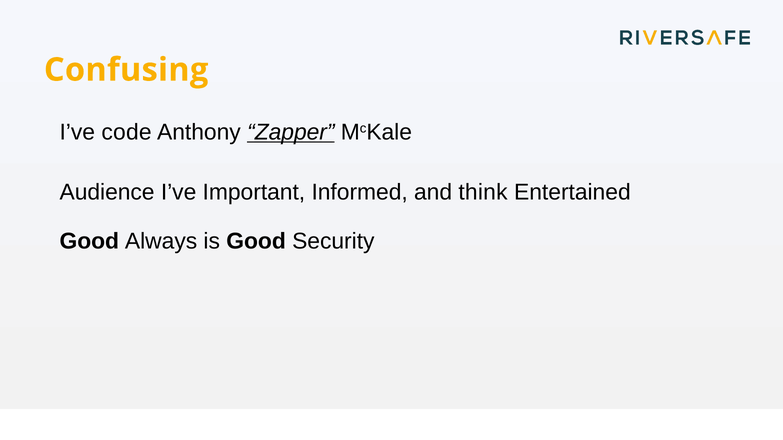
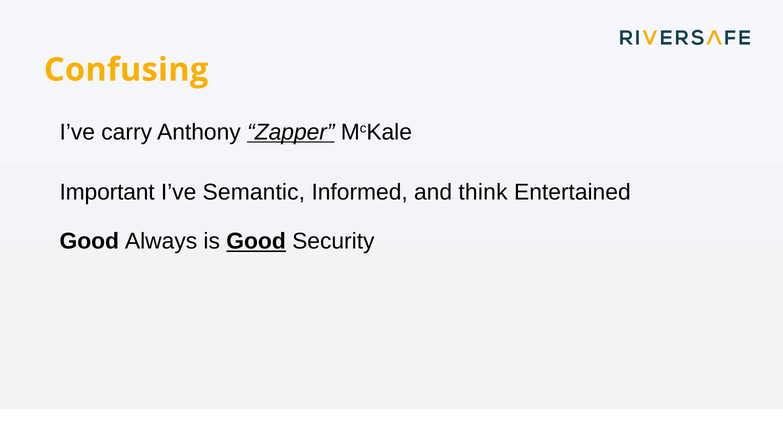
code: code -> carry (127, 132)
Audience: Audience -> Important (107, 192)
Important: Important -> Semantic (254, 192)
Good underline: none -> present (256, 242)
